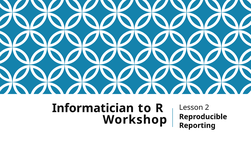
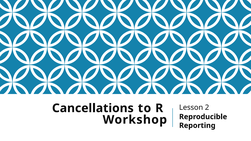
Informatician: Informatician -> Cancellations (93, 108)
